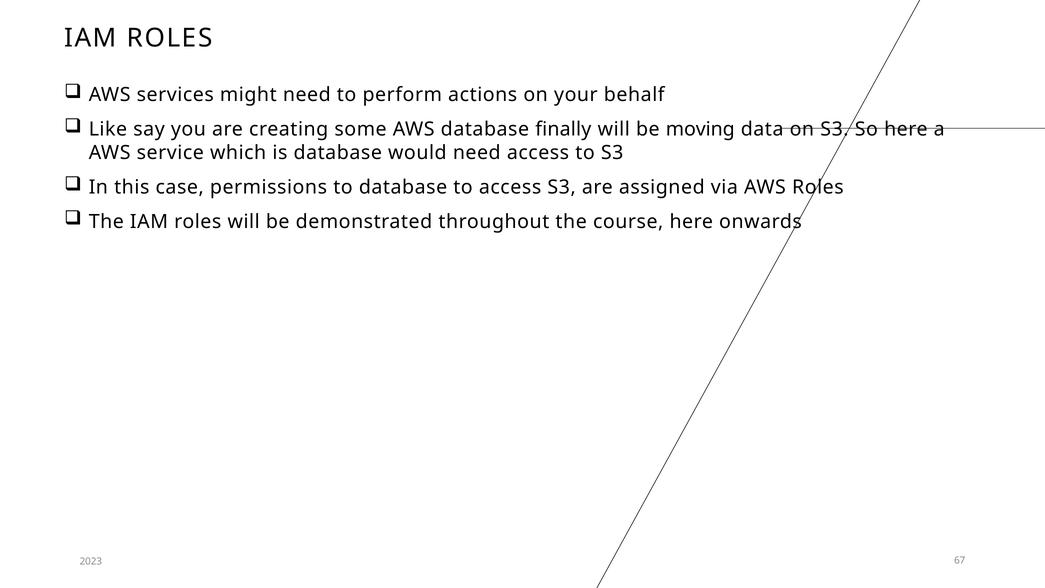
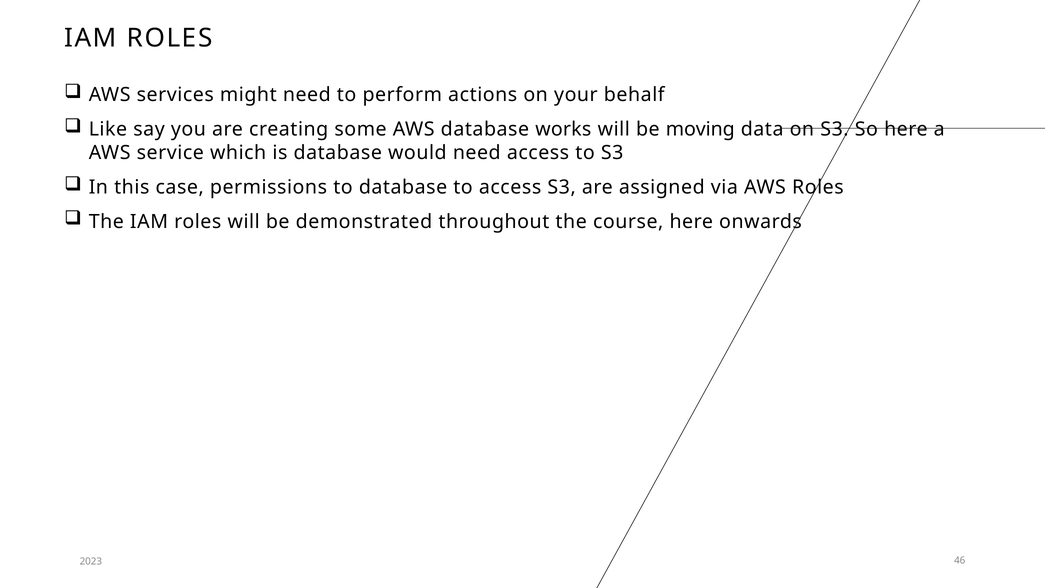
finally: finally -> works (563, 129)
67: 67 -> 46 (960, 560)
